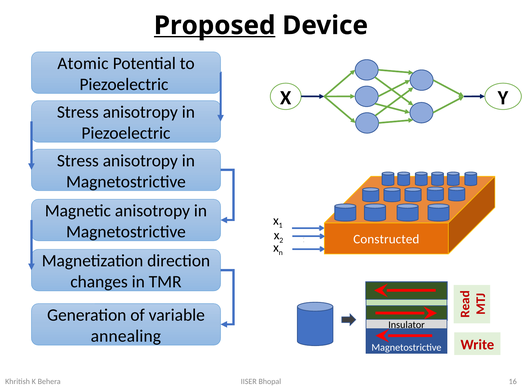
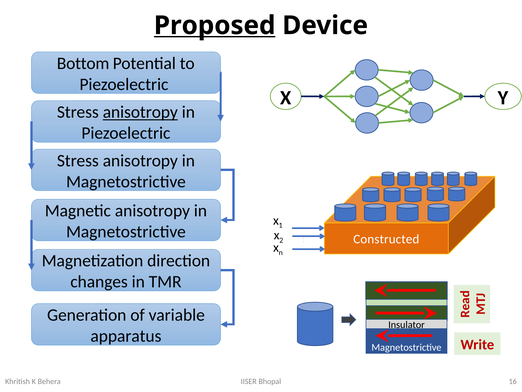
Atomic: Atomic -> Bottom (83, 63)
anisotropy underline: none -> present (140, 112)
annealing: annealing -> apparatus (126, 336)
